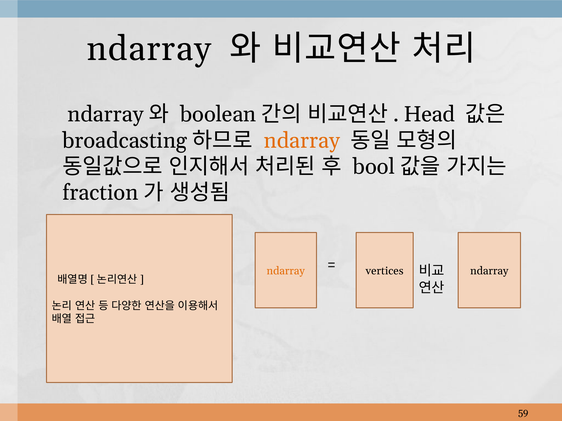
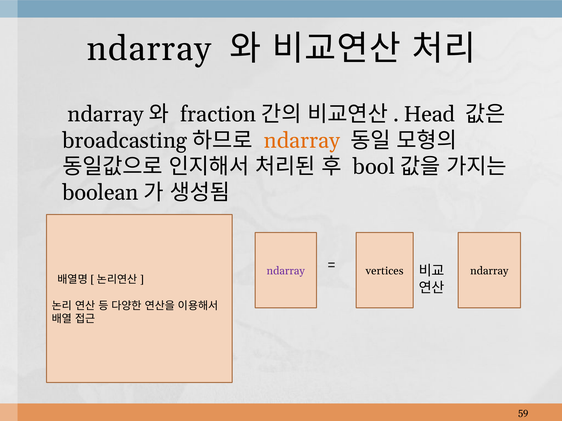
boolean: boolean -> fraction (218, 114)
fraction: fraction -> boolean (100, 193)
ndarray colour: orange -> purple (286, 271)
